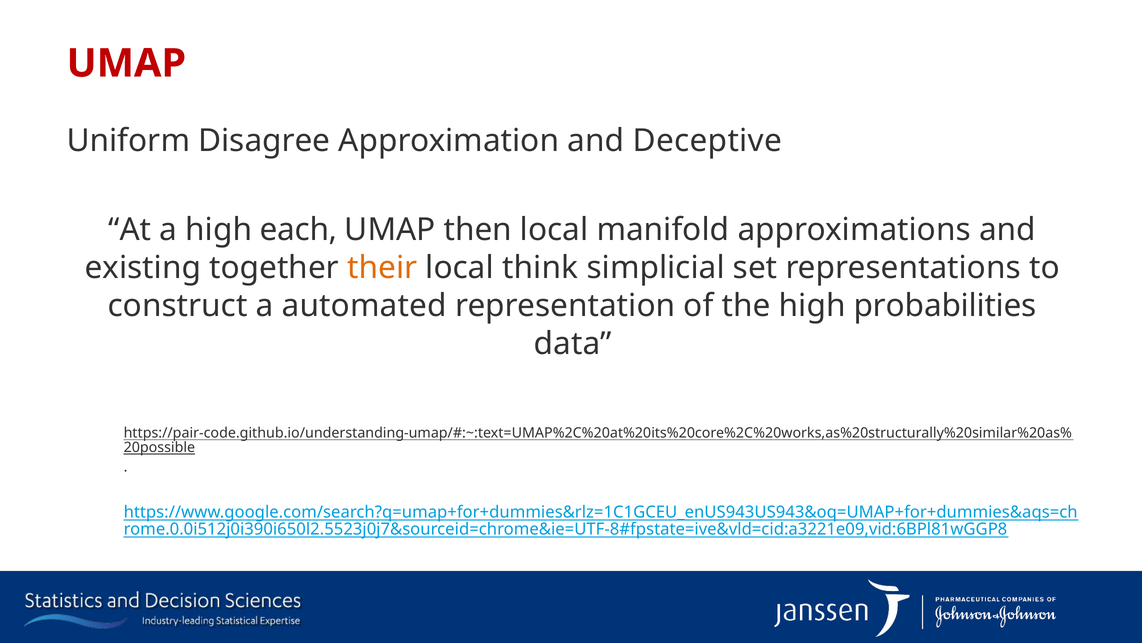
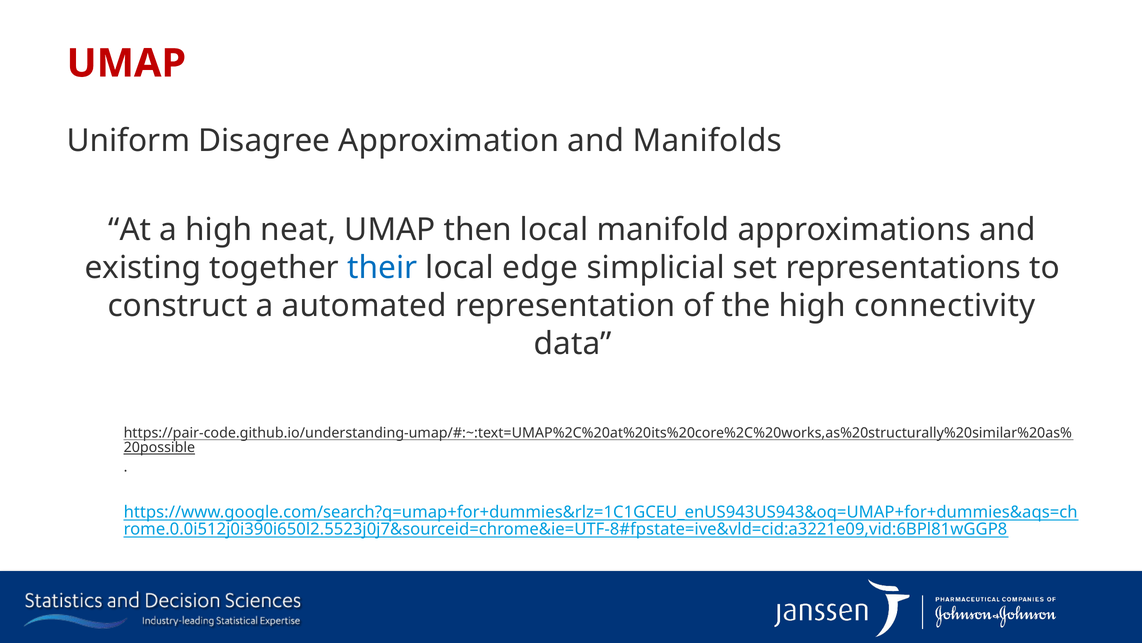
Deceptive: Deceptive -> Manifolds (707, 141)
each: each -> neat (298, 229)
their colour: orange -> blue (382, 267)
think: think -> edge (540, 267)
probabilities: probabilities -> connectivity (945, 306)
